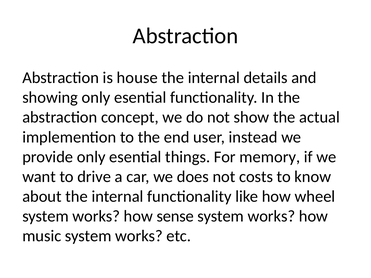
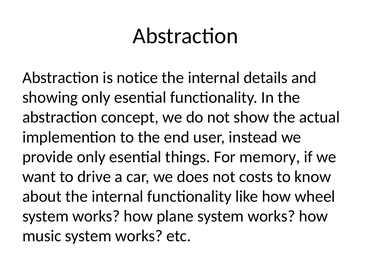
house: house -> notice (137, 78)
sense: sense -> plane (175, 216)
